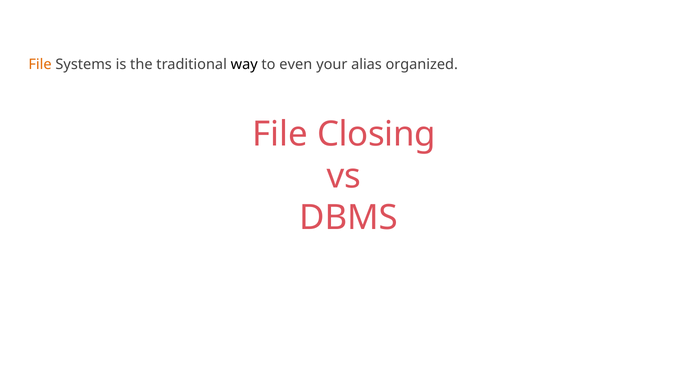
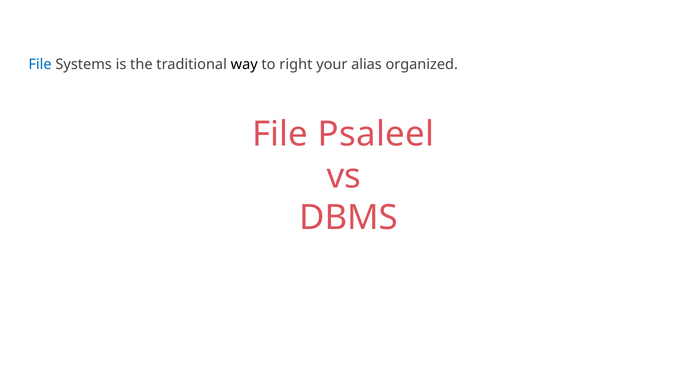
File colour: orange -> blue (40, 64)
even: even -> right (296, 64)
Closing: Closing -> Psaleel (376, 134)
